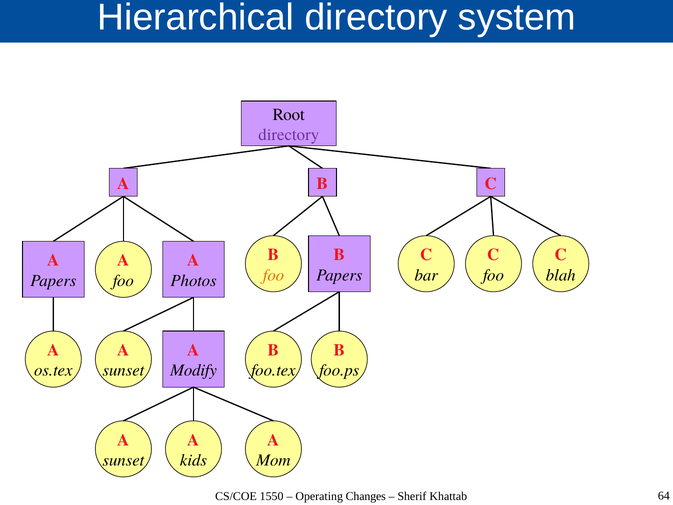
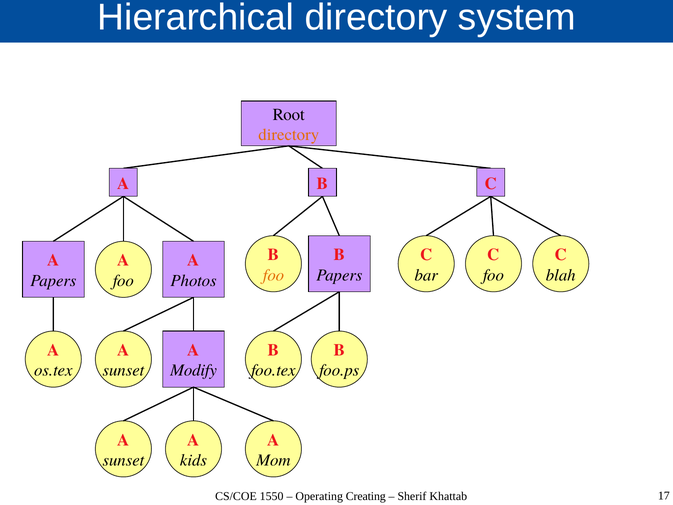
directory colour: purple -> orange (289, 135)
Changes: Changes -> Creating (366, 496)
64: 64 -> 17 (664, 496)
